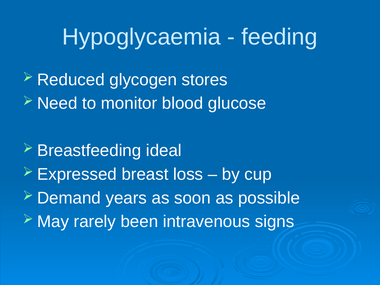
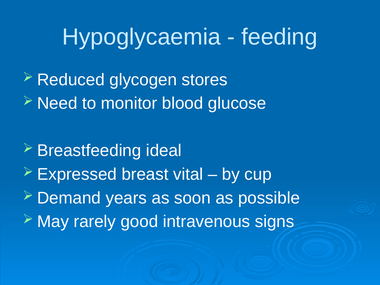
loss: loss -> vital (188, 174)
been: been -> good (139, 222)
